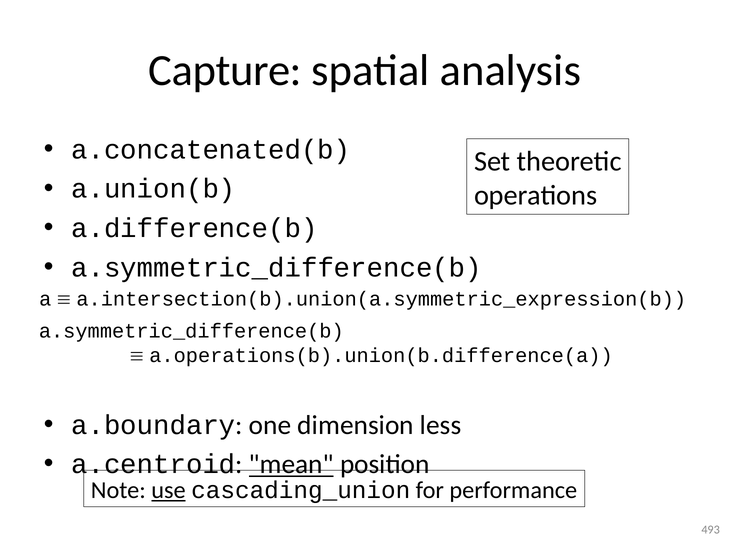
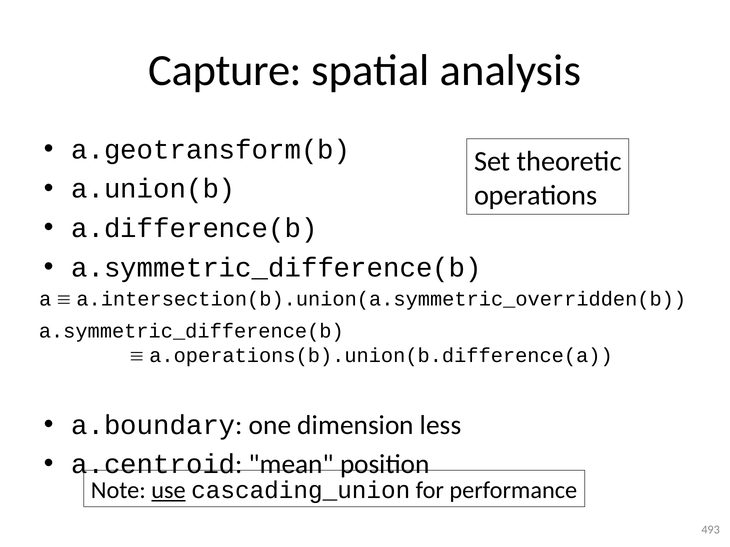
a.concatenated(b: a.concatenated(b -> a.geotransform(b (211, 150)
a.intersection(b).union(a.symmetric_expression(b: a.intersection(b).union(a.symmetric_expression(b -> a.intersection(b).union(a.symmetric_overridden(b (381, 300)
mean underline: present -> none (291, 465)
